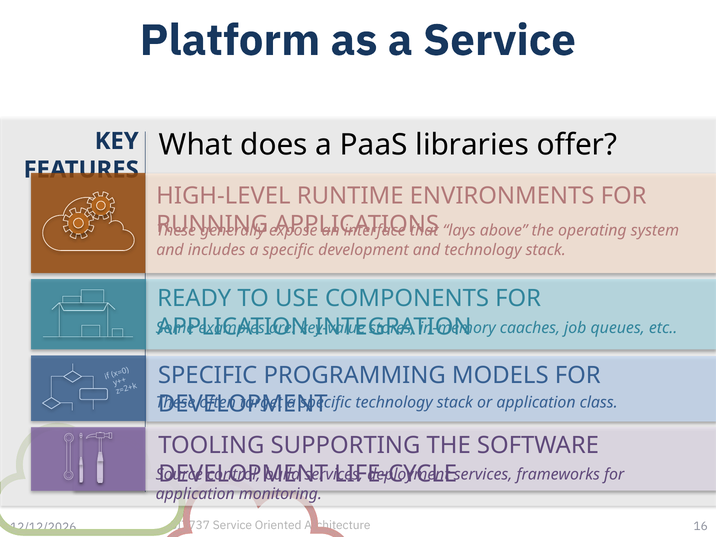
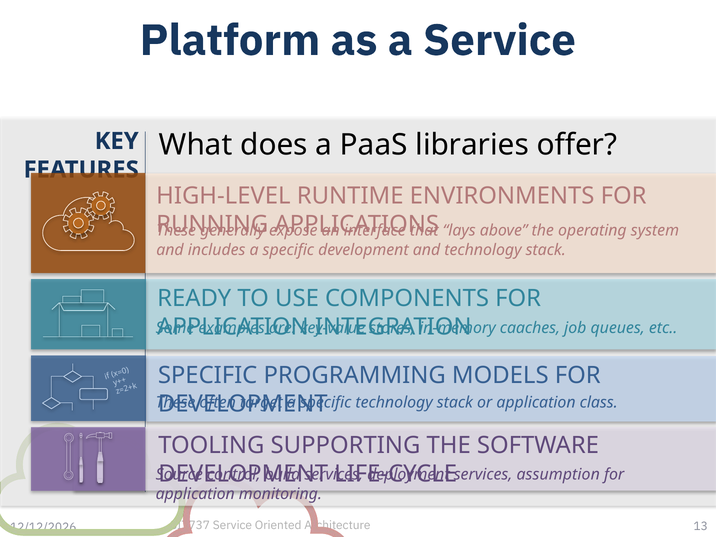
frameworks: frameworks -> assumption (558, 475)
16: 16 -> 13 (701, 526)
